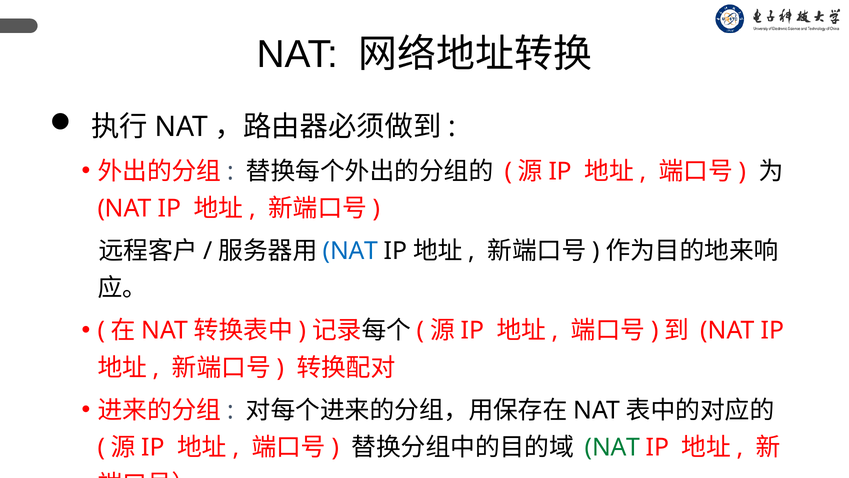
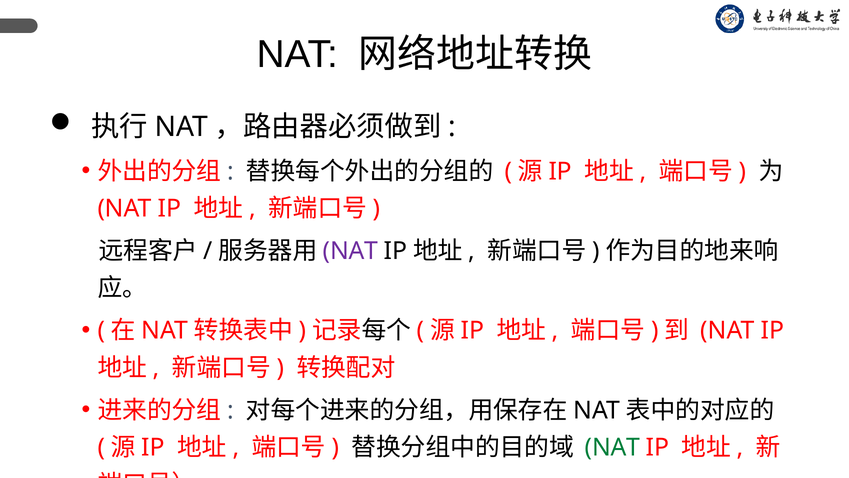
NAT colour: blue -> purple (350, 251)
